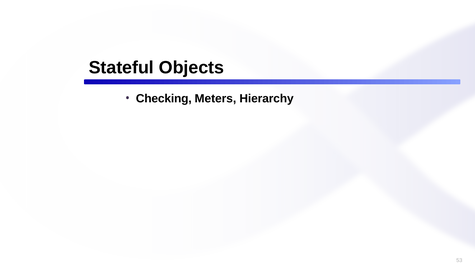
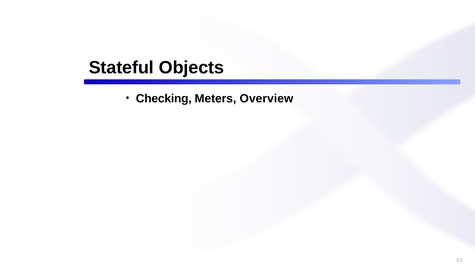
Hierarchy: Hierarchy -> Overview (266, 99)
